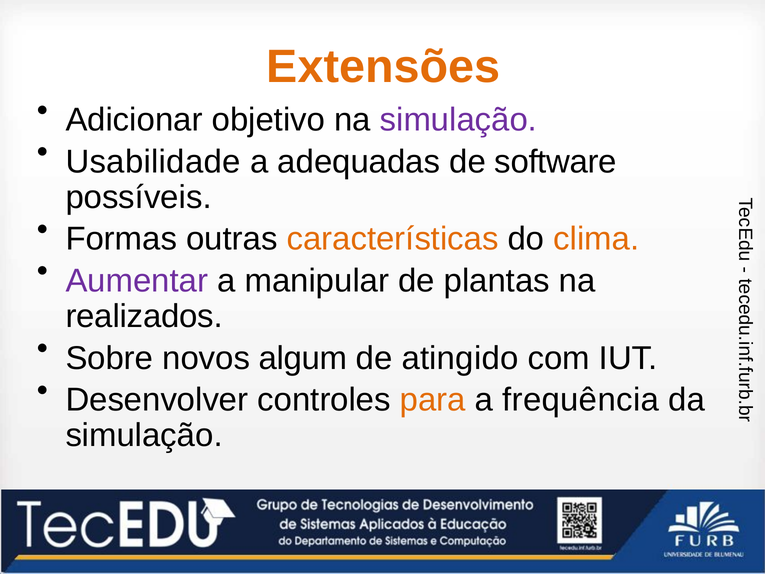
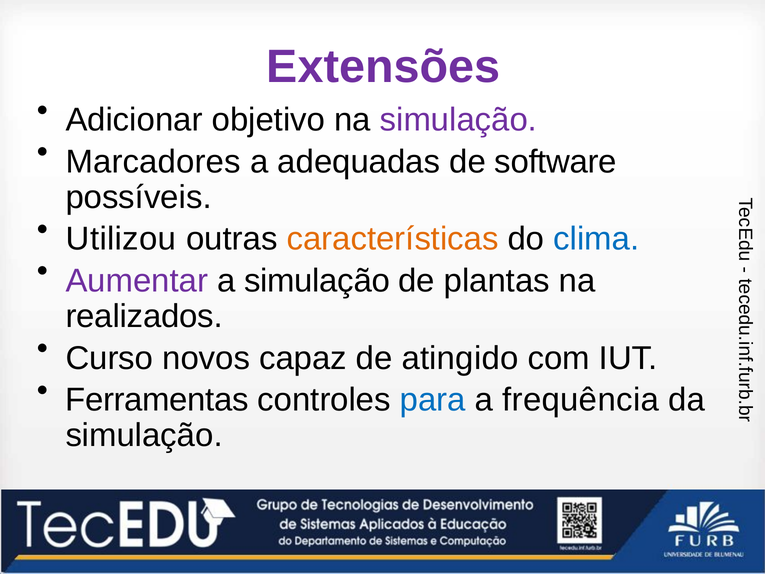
Extensões colour: orange -> purple (383, 67)
Usabilidade: Usabilidade -> Marcadores (153, 162)
Formas: Formas -> Utilizou (121, 239)
clima colour: orange -> blue (596, 239)
a manipular: manipular -> simulação (317, 281)
Sobre: Sobre -> Curso (109, 358)
algum: algum -> capaz (303, 358)
Desenvolver: Desenvolver -> Ferramentas (157, 400)
para colour: orange -> blue (433, 400)
